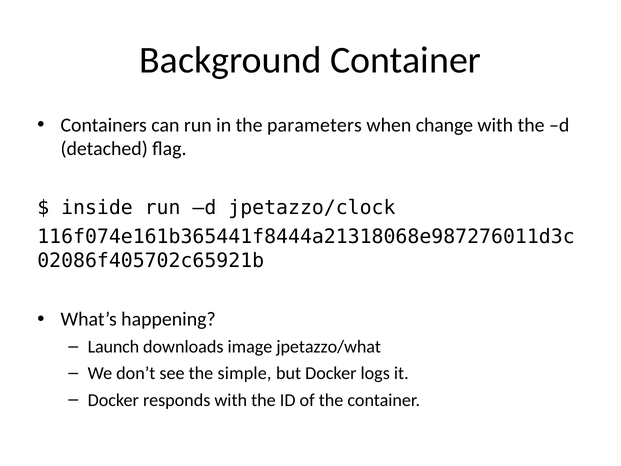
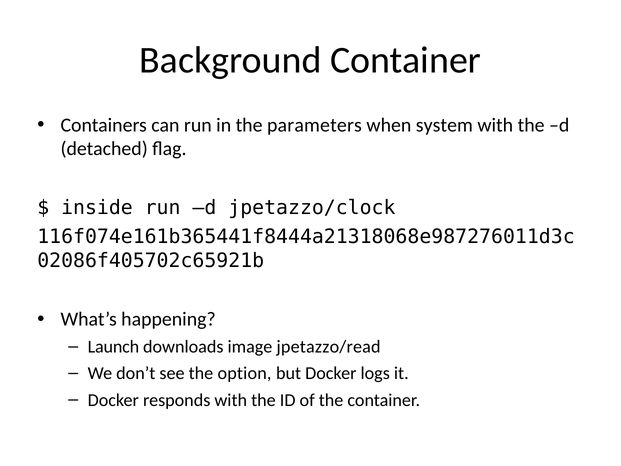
change: change -> system (444, 125)
jpetazzo/what: jpetazzo/what -> jpetazzo/read (329, 347)
simple: simple -> option (245, 373)
